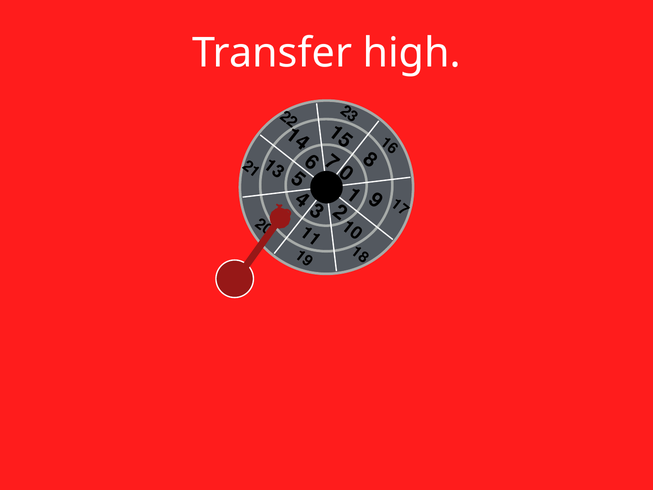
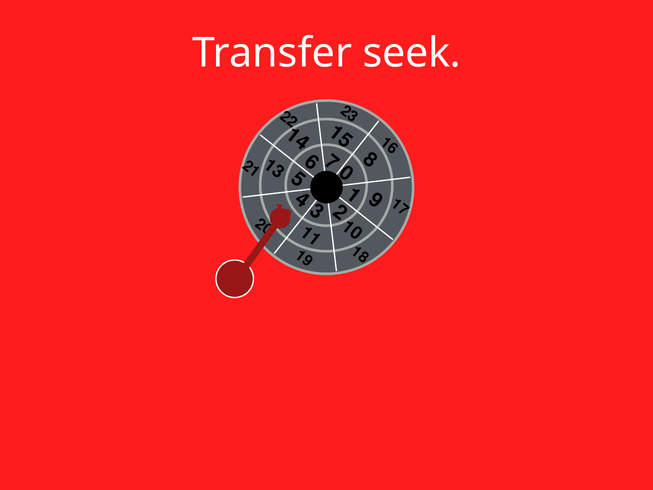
high: high -> seek (412, 53)
